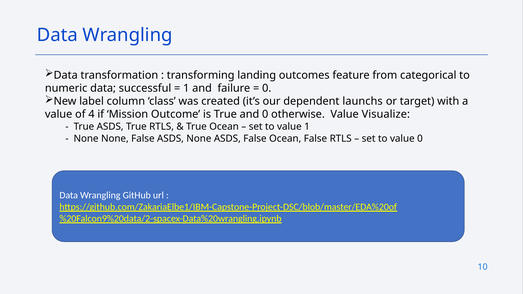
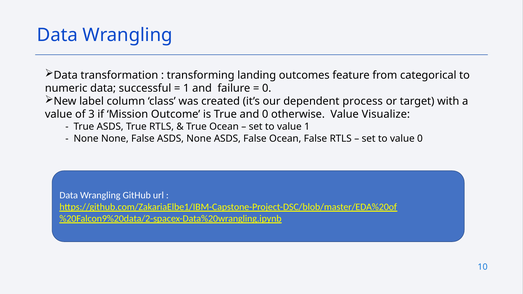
launchs: launchs -> process (363, 101)
4: 4 -> 3 (91, 114)
